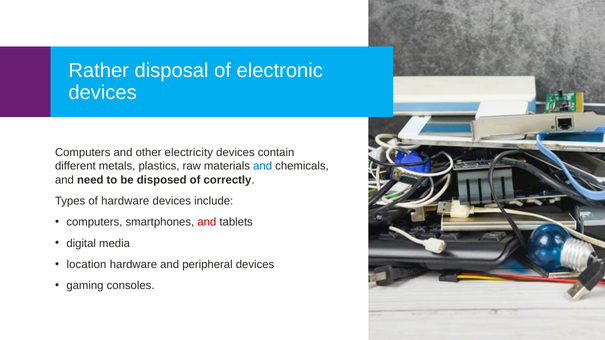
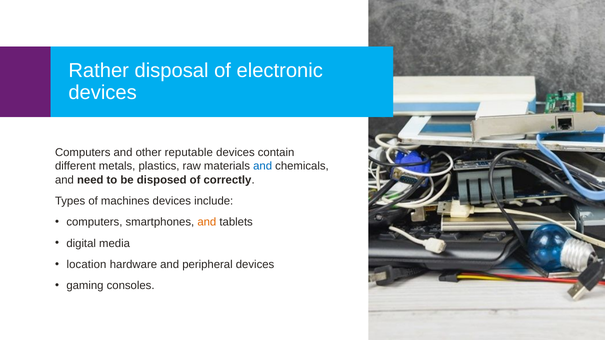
electricity: electricity -> reputable (189, 153)
of hardware: hardware -> machines (125, 201)
and colour: red -> orange (207, 222)
